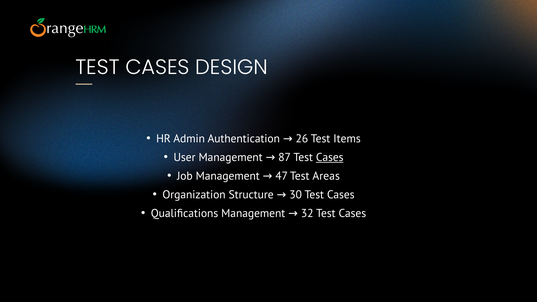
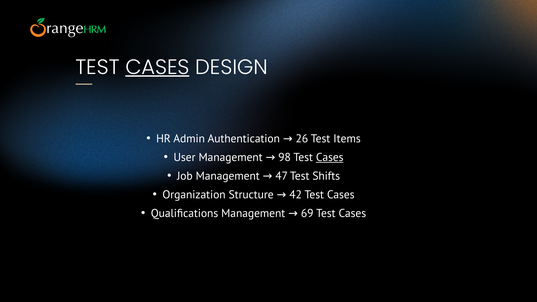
CASES underline: none -> present (157, 67)
87: 87 -> 98 (285, 157)
Areas: Areas -> Shifts (326, 176)
30: 30 -> 42 (296, 195)
32: 32 -> 69 (307, 213)
